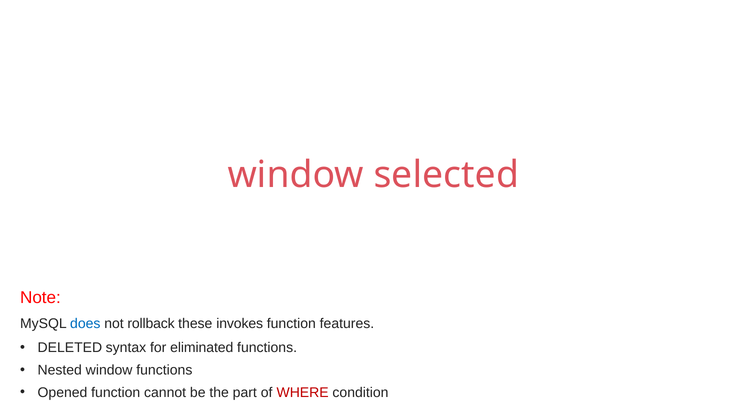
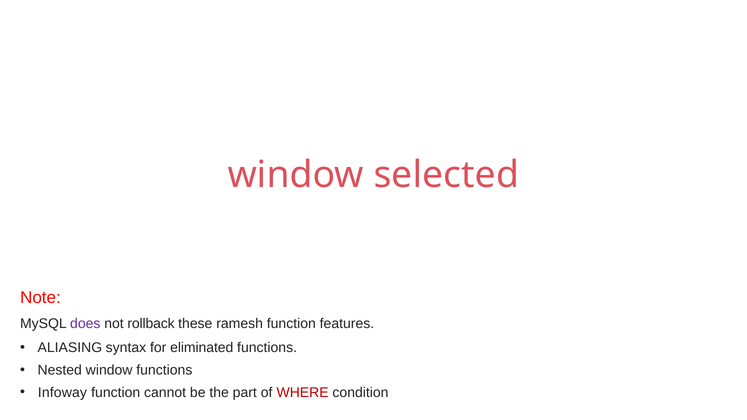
does colour: blue -> purple (85, 324)
invokes: invokes -> ramesh (240, 324)
DELETED: DELETED -> ALIASING (70, 348)
Opened: Opened -> Infoway (62, 393)
